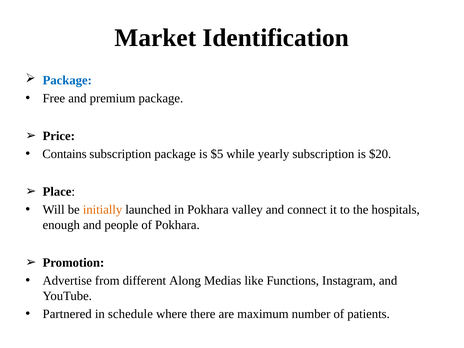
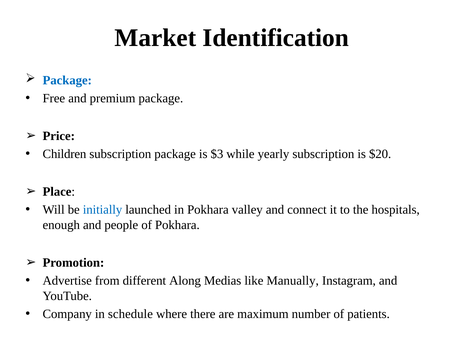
Contains: Contains -> Children (64, 154)
$5: $5 -> $3 (217, 154)
initially colour: orange -> blue (103, 210)
Functions: Functions -> Manually (293, 281)
Partnered: Partnered -> Company (67, 314)
